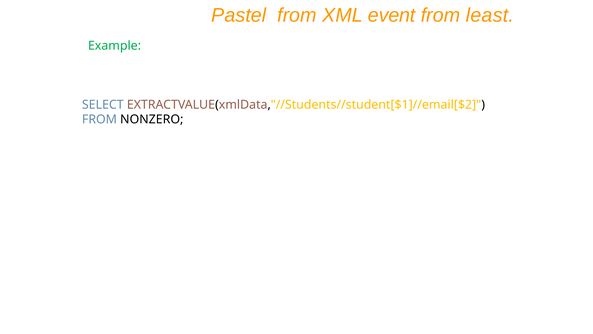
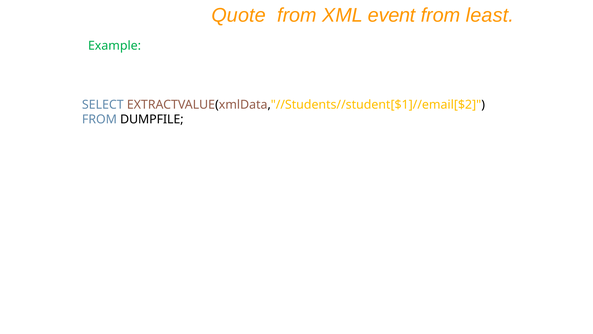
Pastel: Pastel -> Quote (239, 15)
NONZERO: NONZERO -> DUMPFILE (152, 119)
